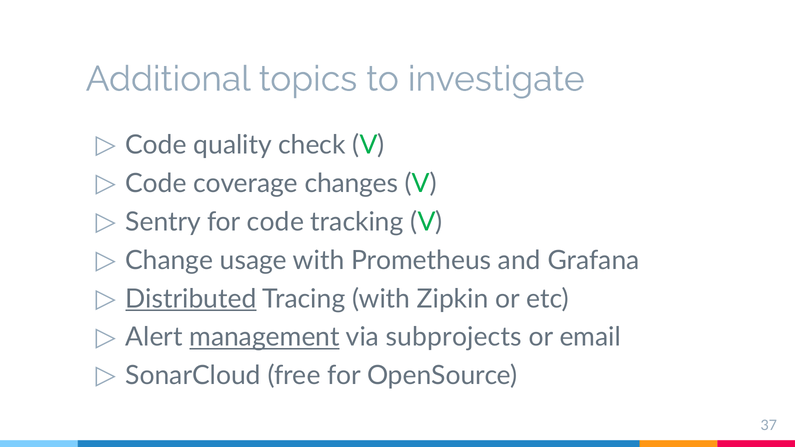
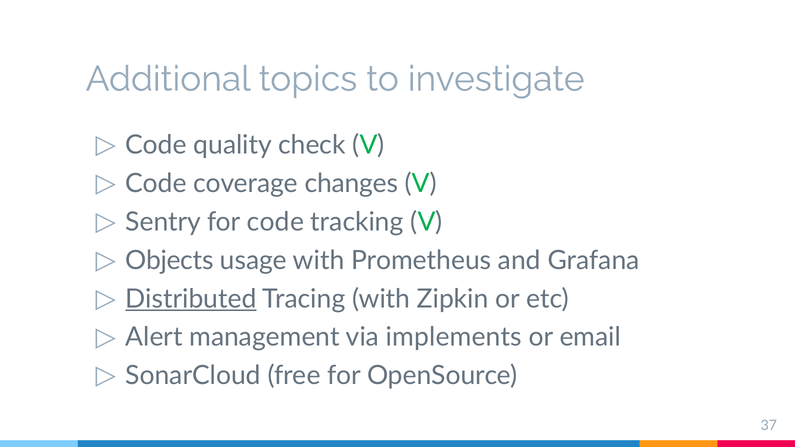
Change: Change -> Objects (169, 260)
management underline: present -> none (265, 337)
subprojects: subprojects -> implements (454, 337)
